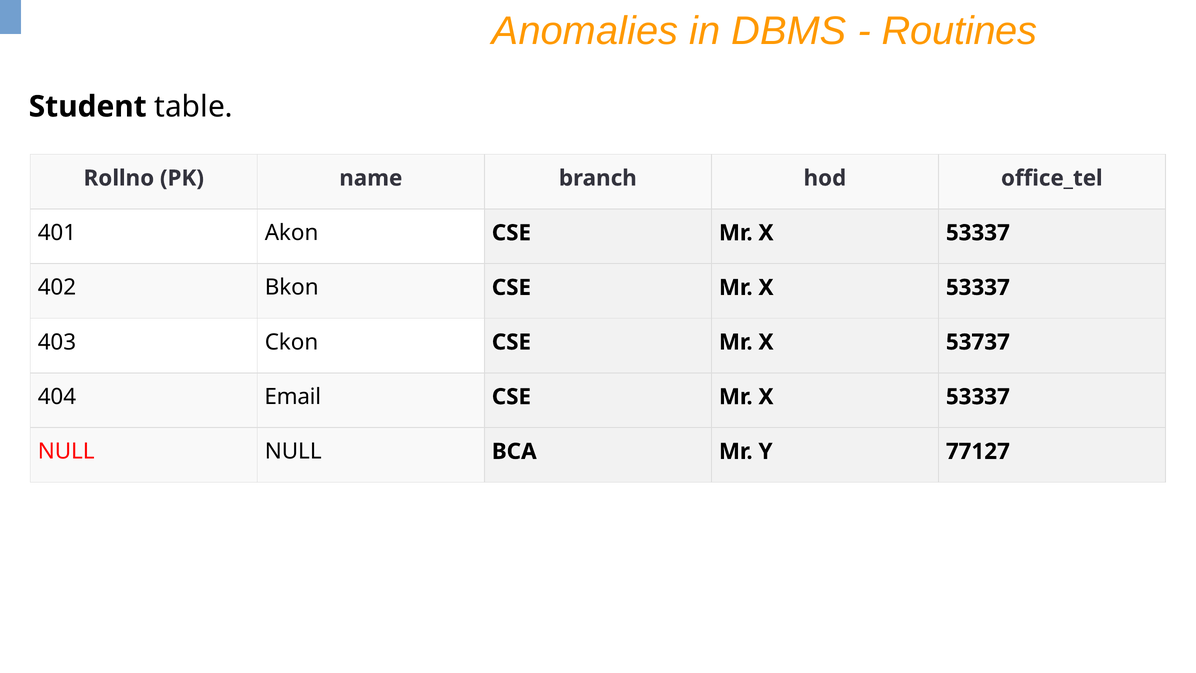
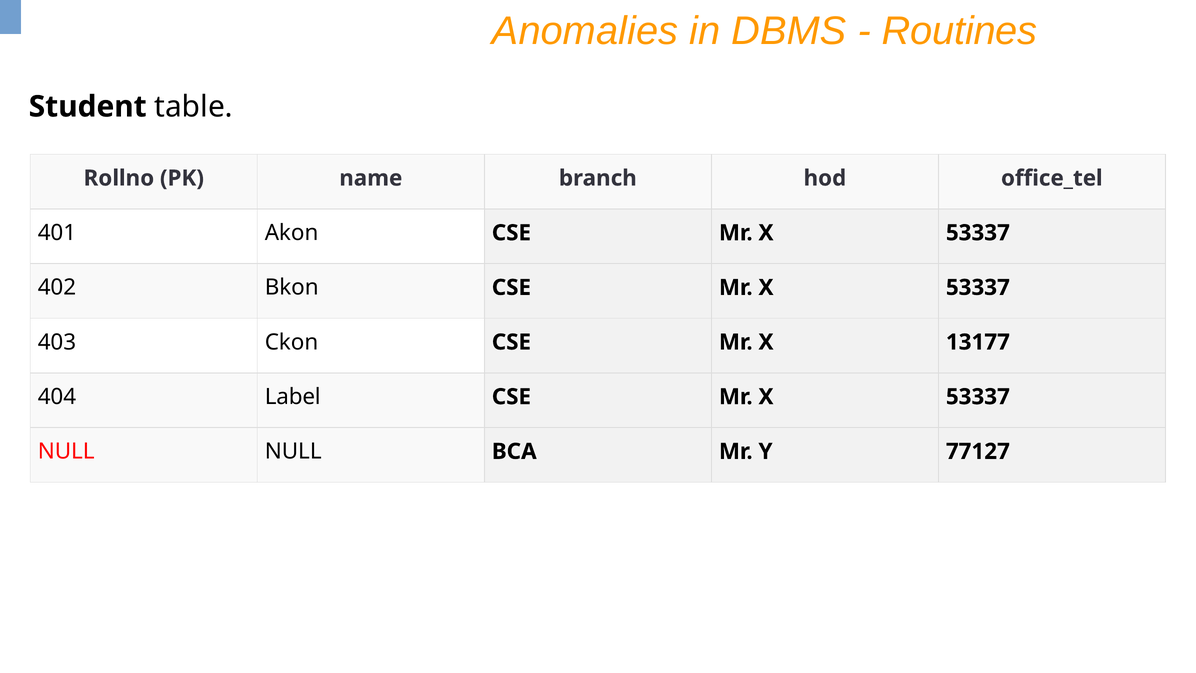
53737: 53737 -> 13177 (978, 342)
Email: Email -> Label (293, 397)
